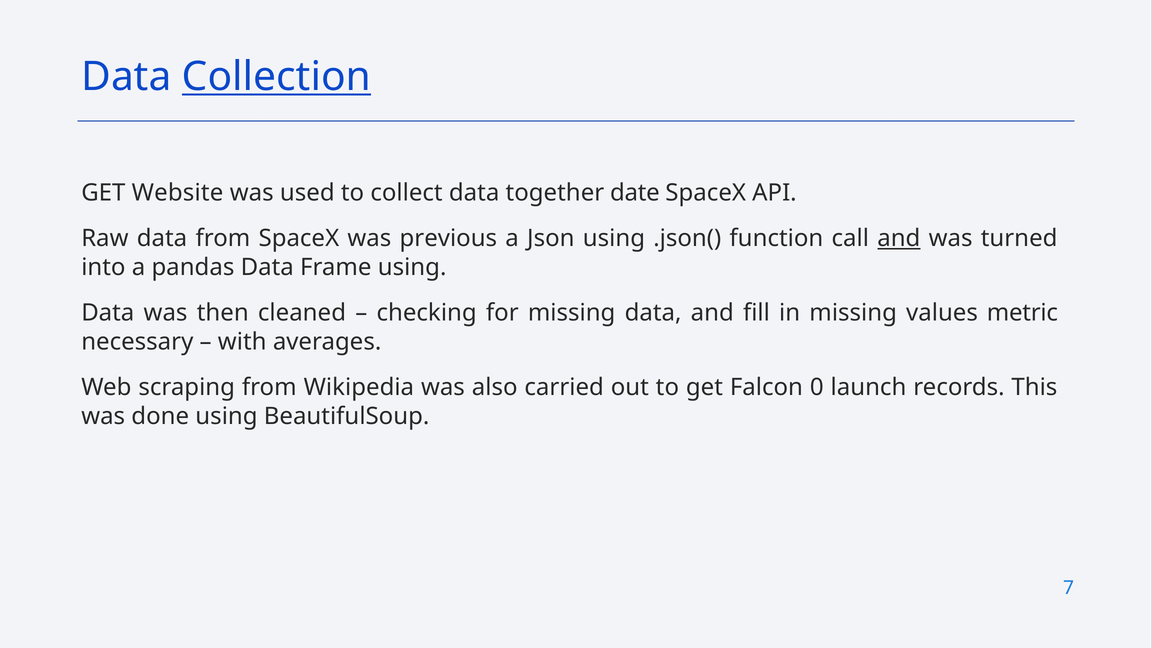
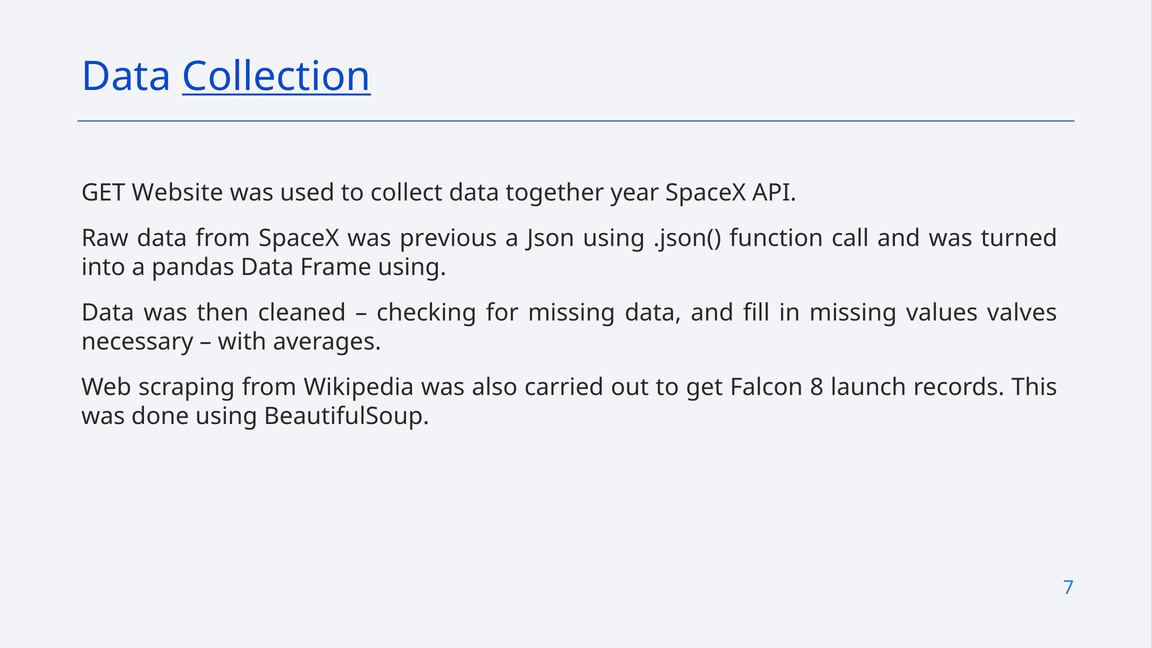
date: date -> year (635, 193)
and underline: present -> none (899, 238)
metric: metric -> valves (1022, 313)
0: 0 -> 8 (817, 387)
